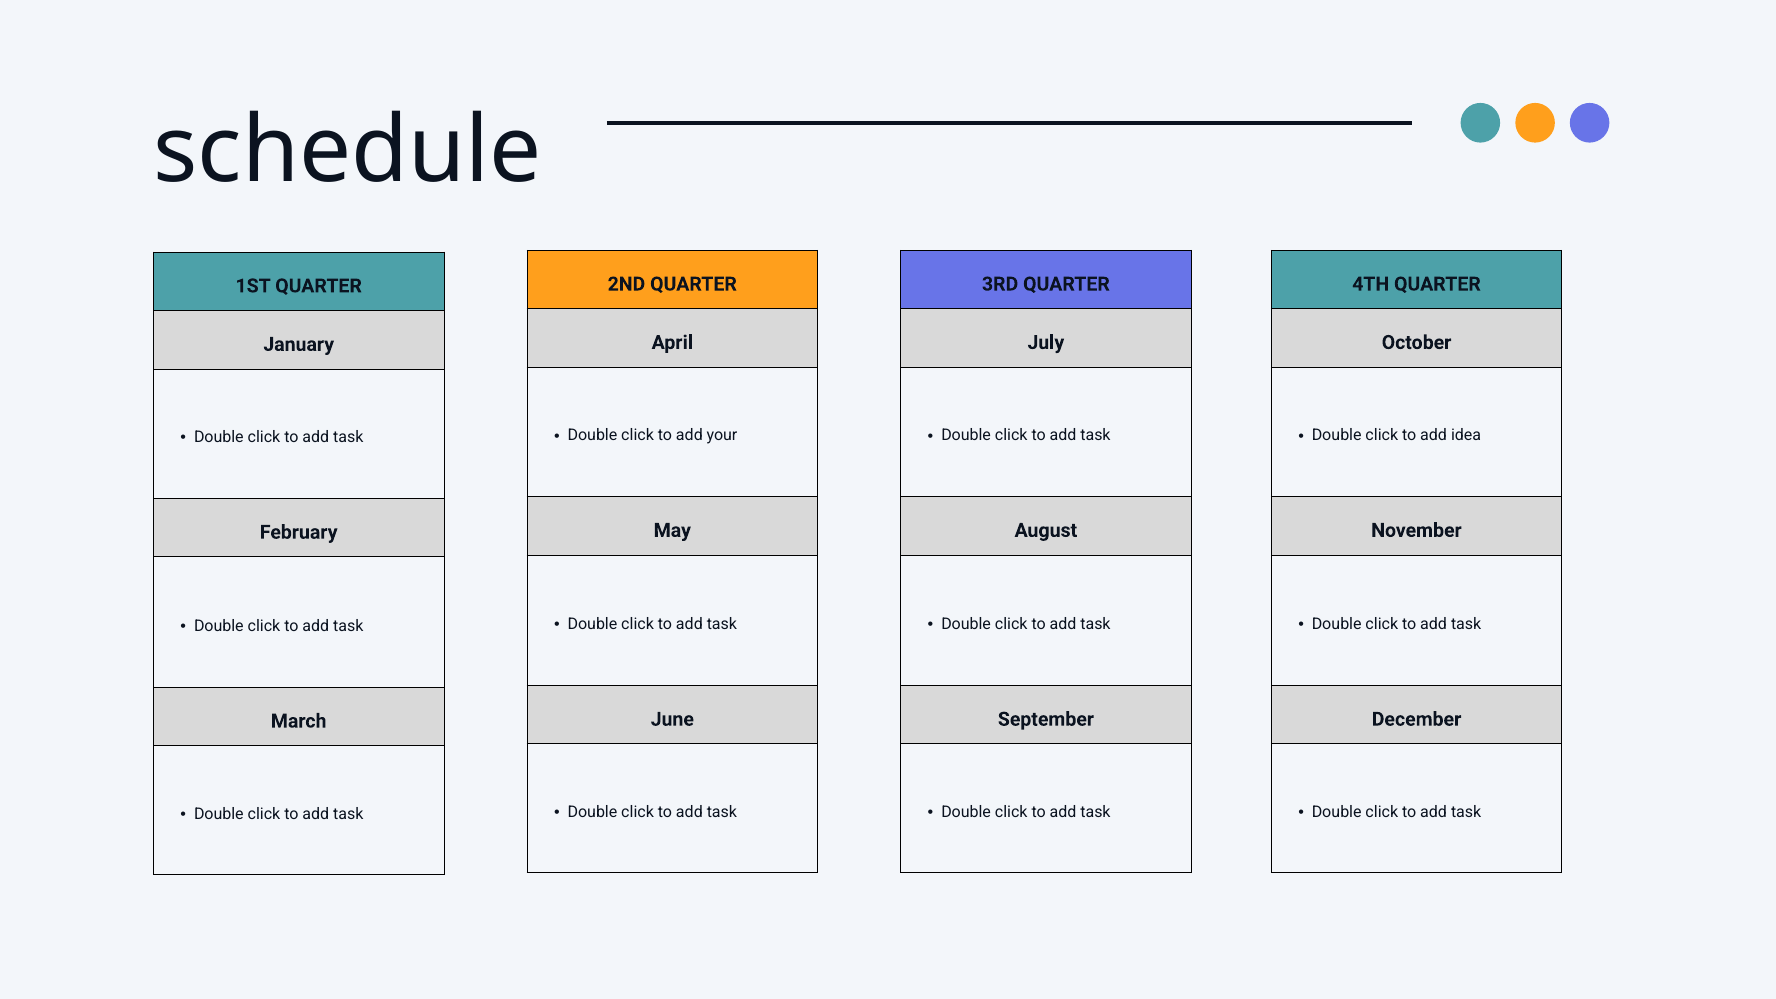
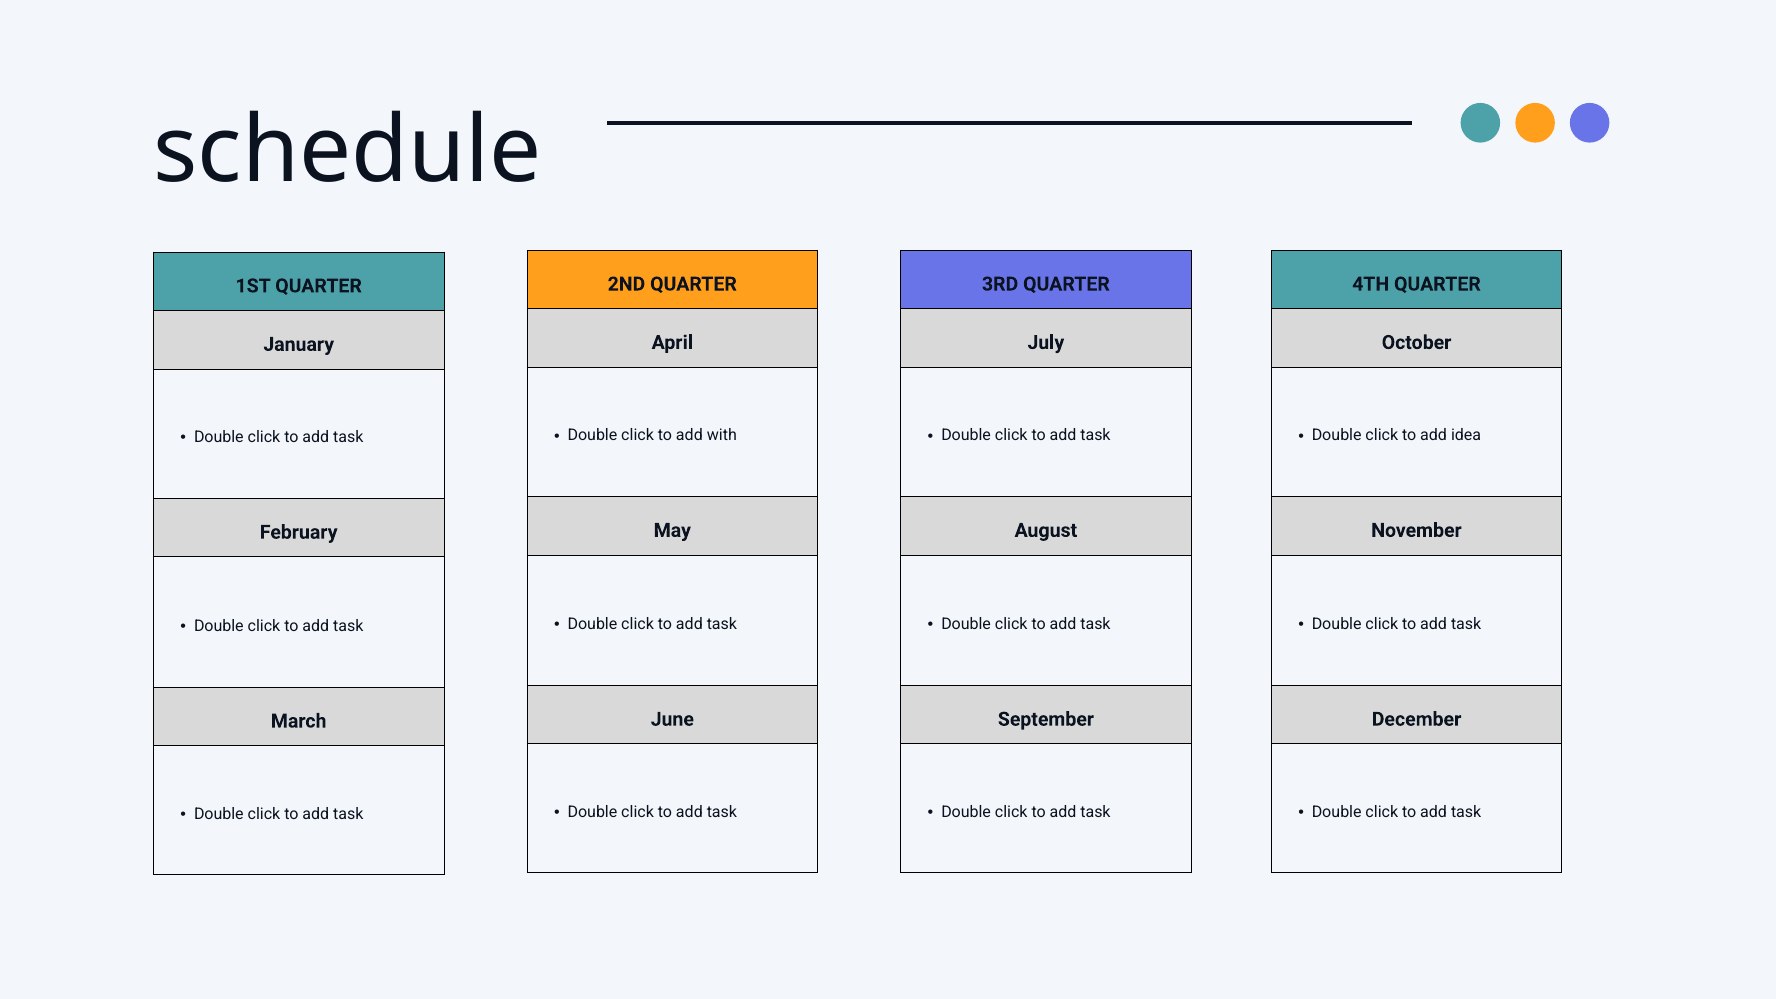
your: your -> with (722, 436)
